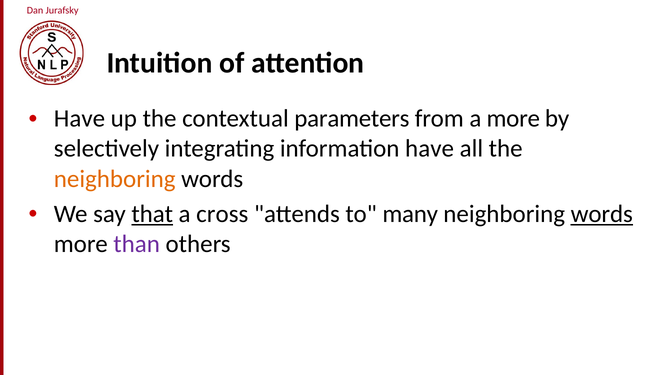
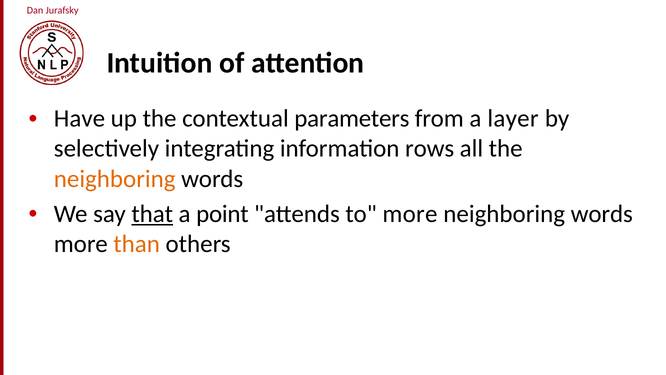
a more: more -> layer (513, 119)
information have: have -> rows (430, 149)
cross: cross -> point (222, 214)
to many: many -> more (410, 214)
words underline: present -> none (602, 214)
than colour: purple -> orange (137, 244)
